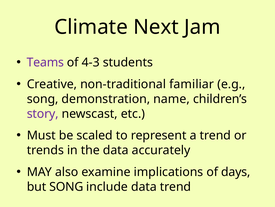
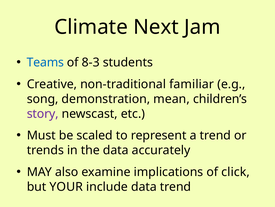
Teams colour: purple -> blue (45, 62)
4-3: 4-3 -> 8-3 (91, 62)
name: name -> mean (172, 99)
days: days -> click (236, 171)
but SONG: SONG -> YOUR (66, 186)
